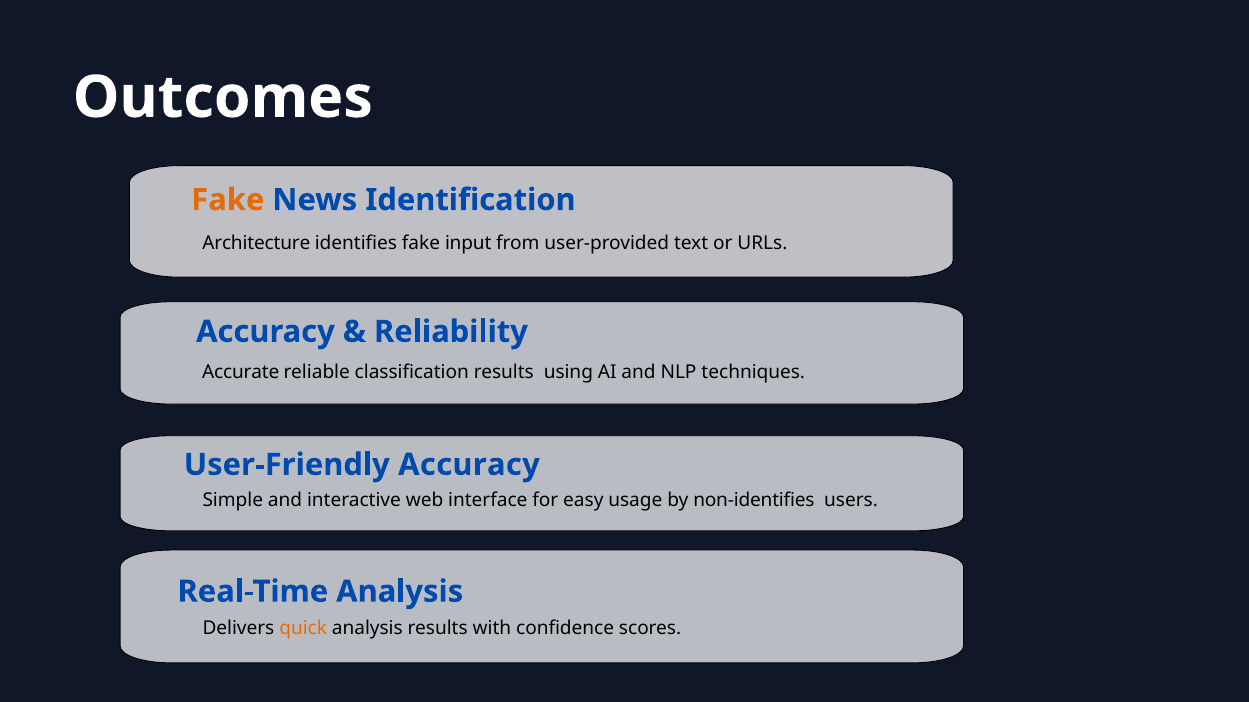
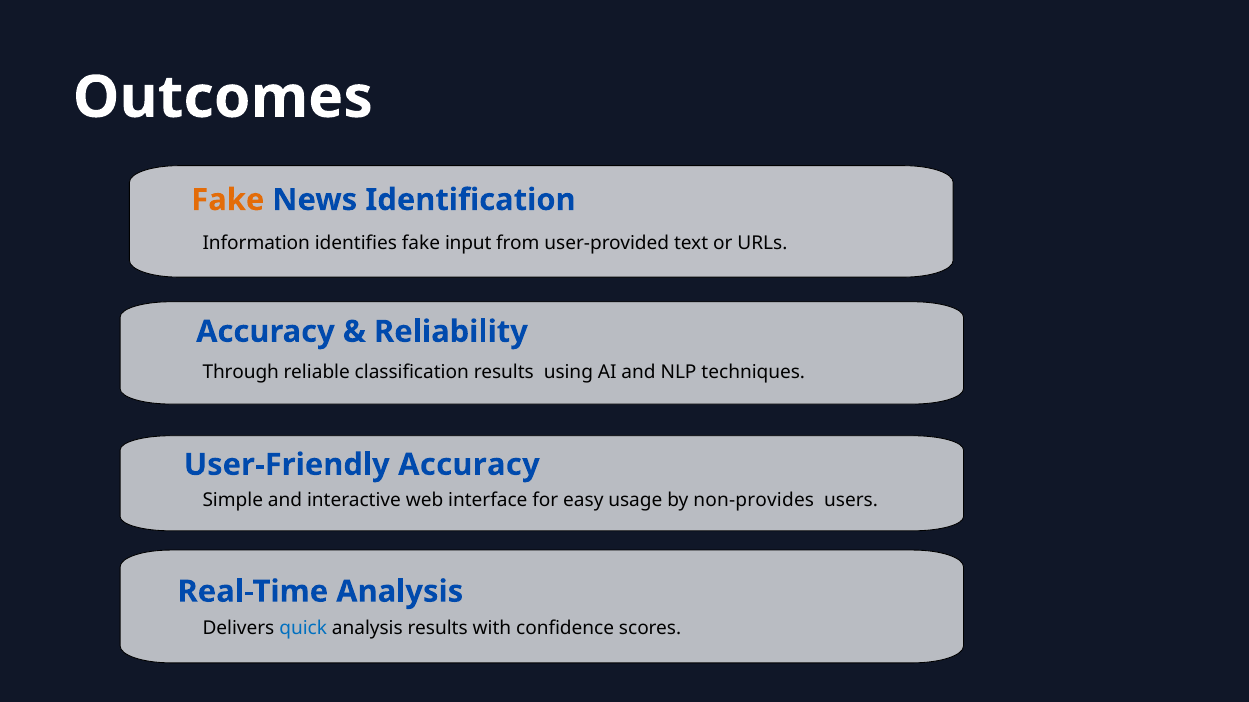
Architecture: Architecture -> Information (256, 243)
Accurate: Accurate -> Through (241, 373)
non-identifies: non-identifies -> non-provides (754, 501)
quick colour: orange -> blue (303, 629)
